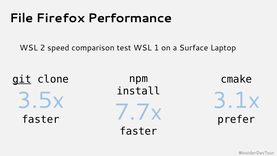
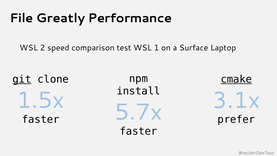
Firefox: Firefox -> Greatly (61, 18)
cmake underline: none -> present (236, 79)
3.5x: 3.5x -> 1.5x (41, 100)
7.7x: 7.7x -> 5.7x (138, 112)
